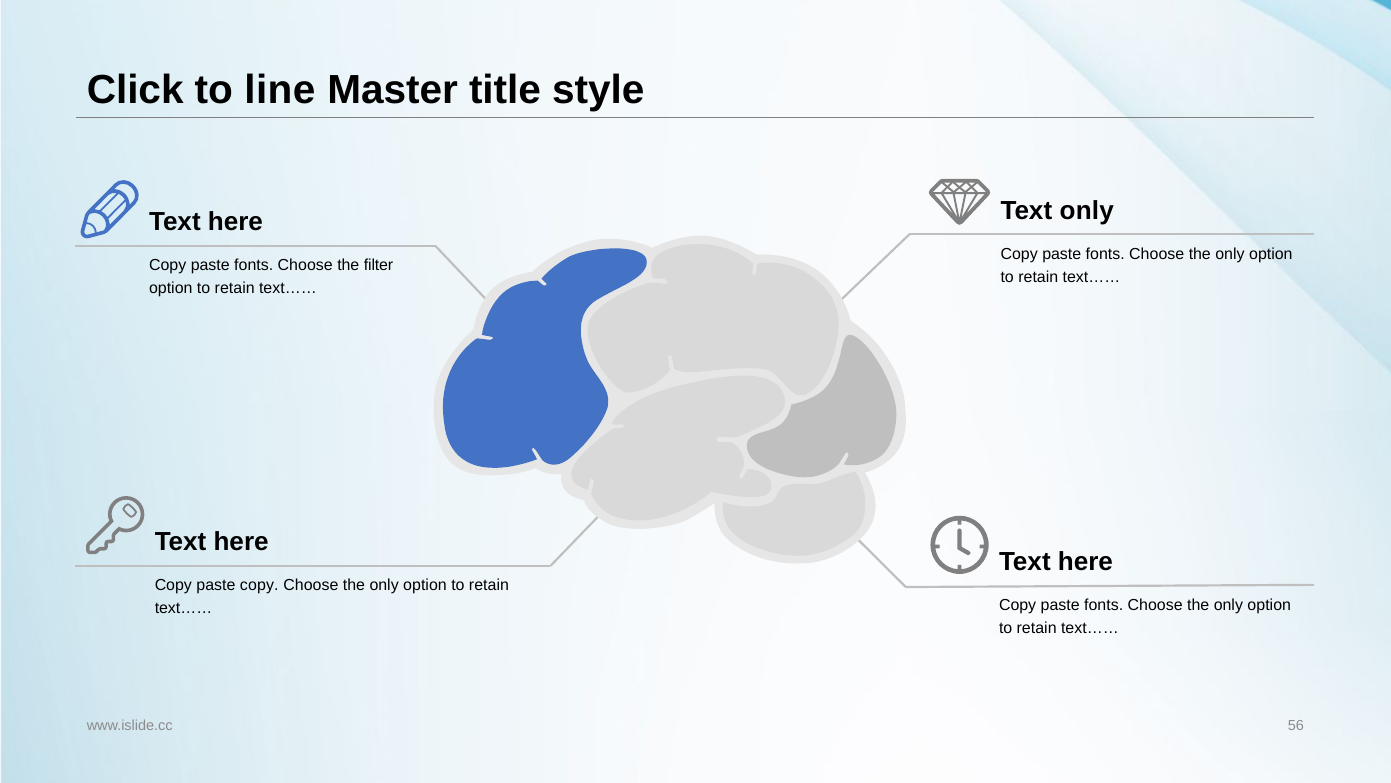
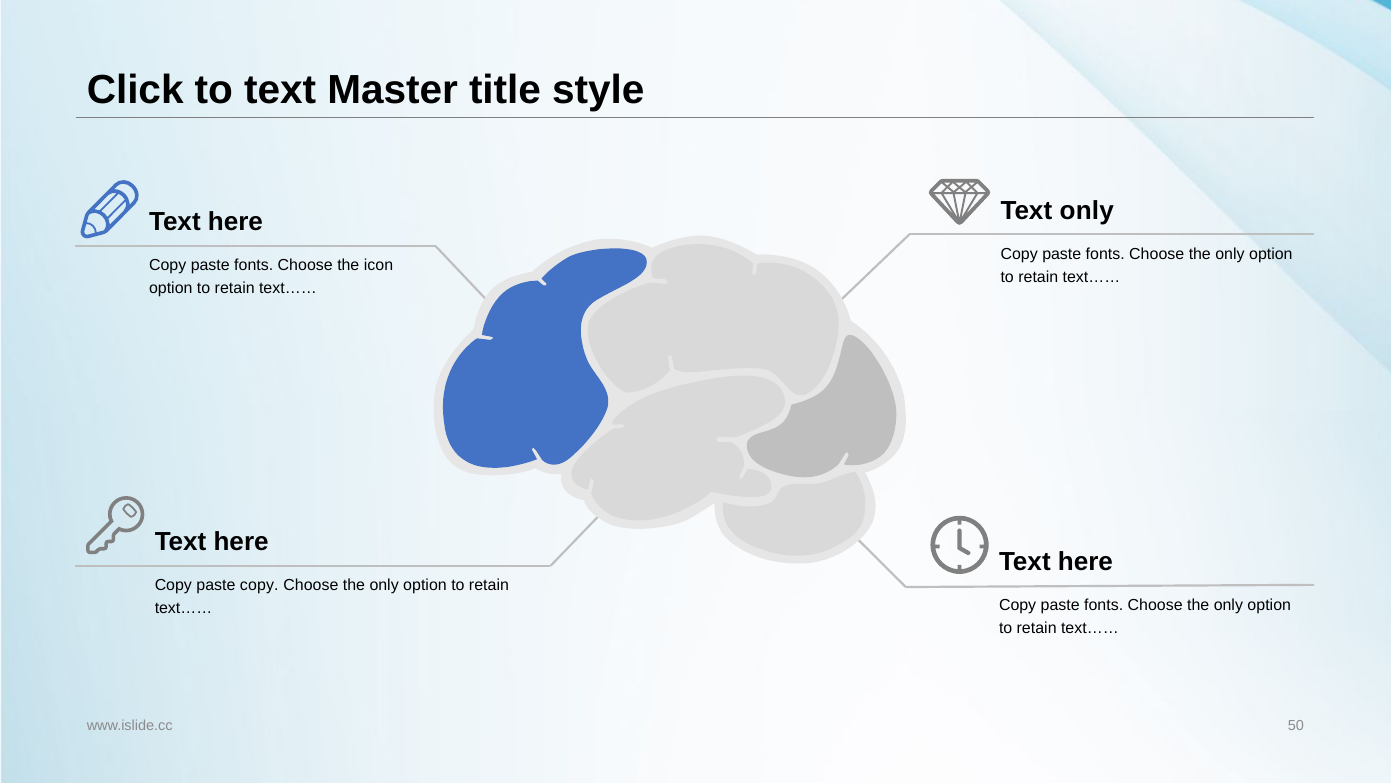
to line: line -> text (280, 90)
filter: filter -> icon (378, 265)
56: 56 -> 50 (1296, 725)
